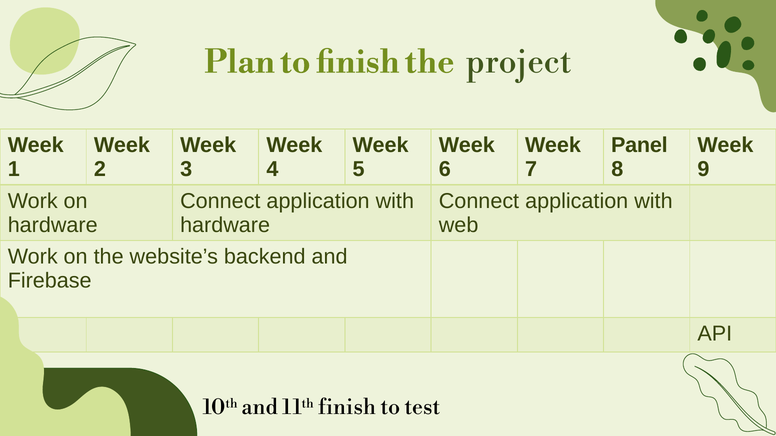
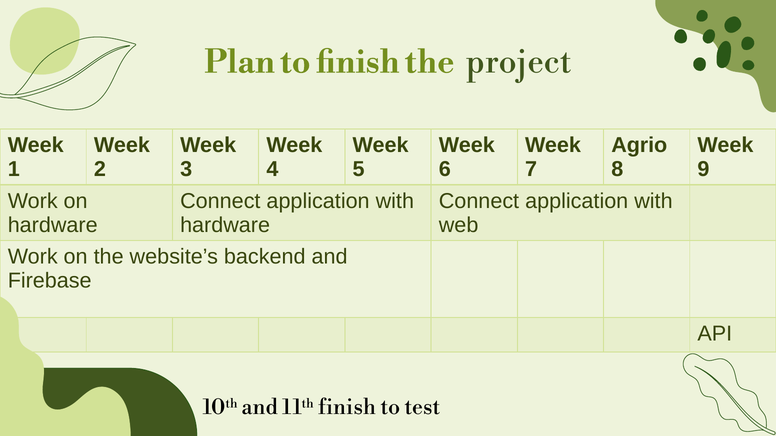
Panel: Panel -> Agrio (639, 145)
